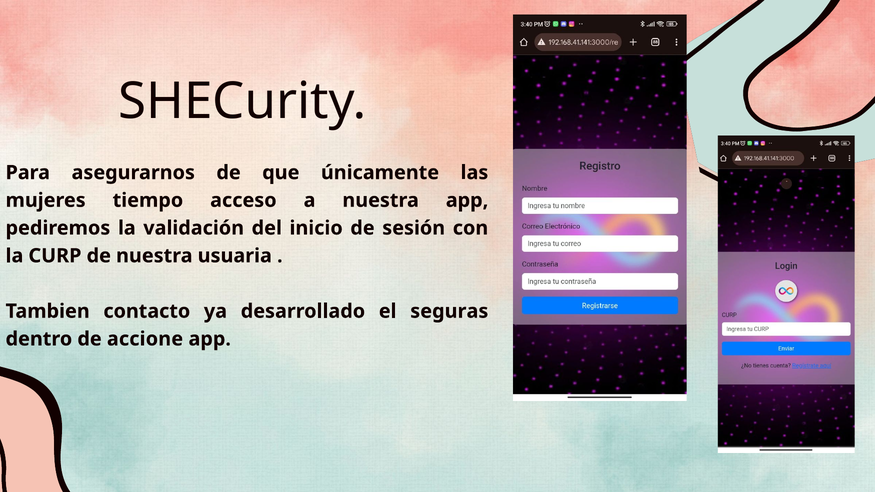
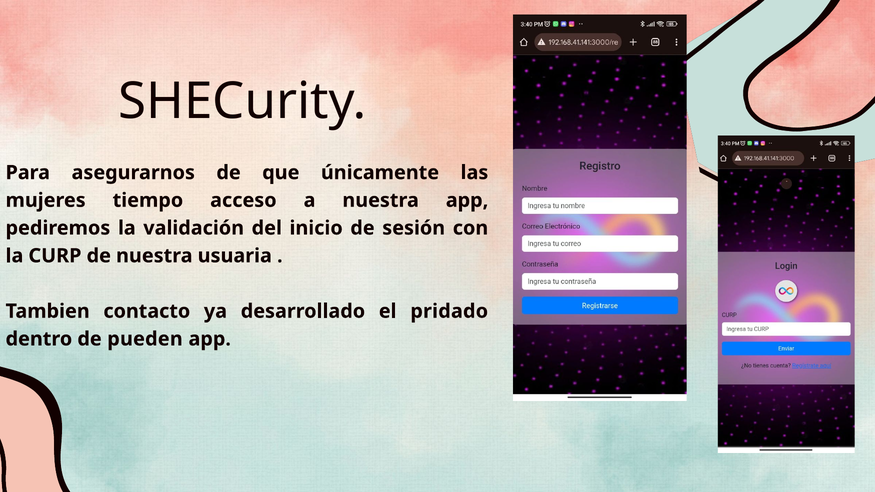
seguras: seguras -> pridado (449, 311)
accione: accione -> pueden (145, 339)
